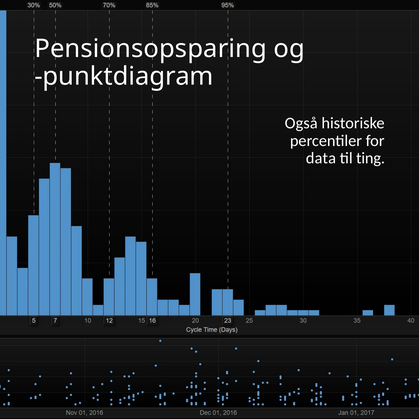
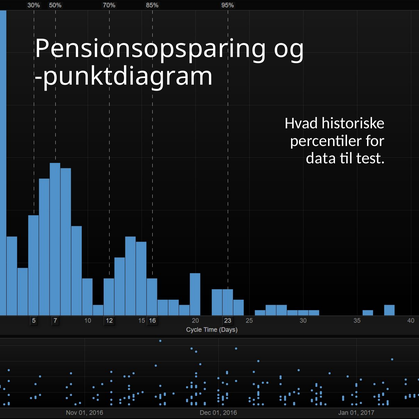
Også: Også -> Hvad (301, 123)
ting: ting -> test (371, 158)
